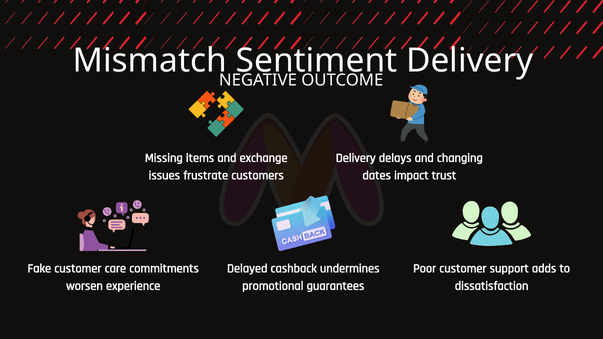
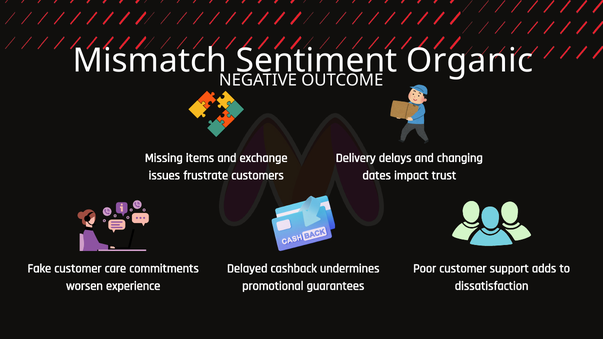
Delivery: Delivery -> Organic (470, 61)
